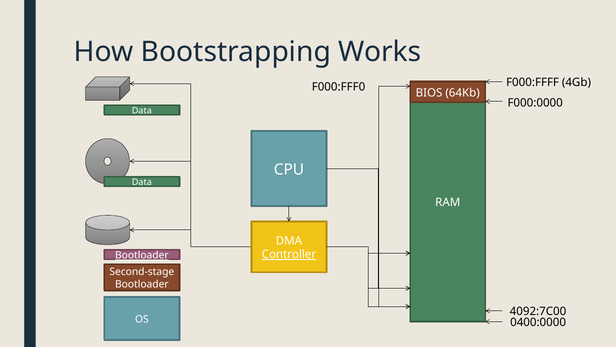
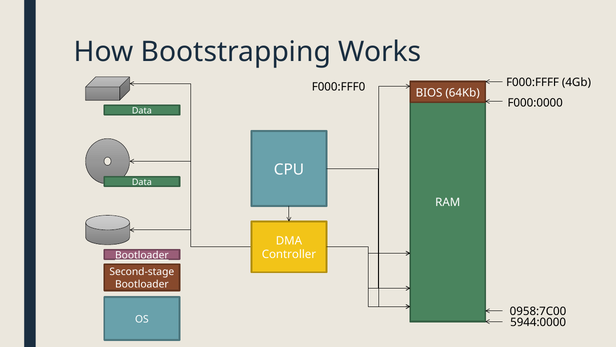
Controller underline: present -> none (289, 254)
4092:7C00: 4092:7C00 -> 0958:7C00 (538, 311)
0400:0000: 0400:0000 -> 5944:0000 (538, 322)
